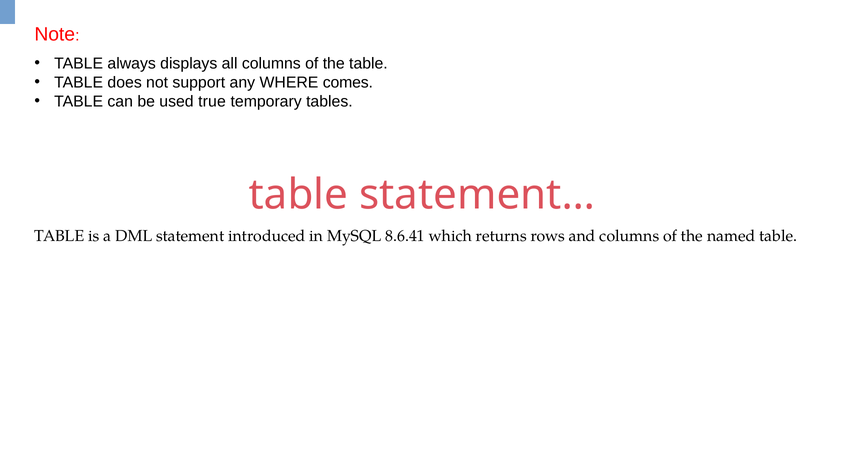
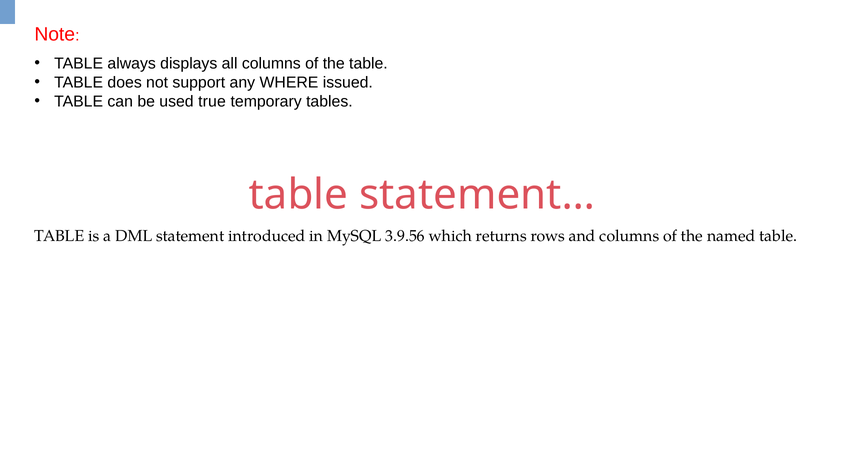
comes: comes -> issued (348, 82)
8.6.41: 8.6.41 -> 3.9.56 (405, 236)
